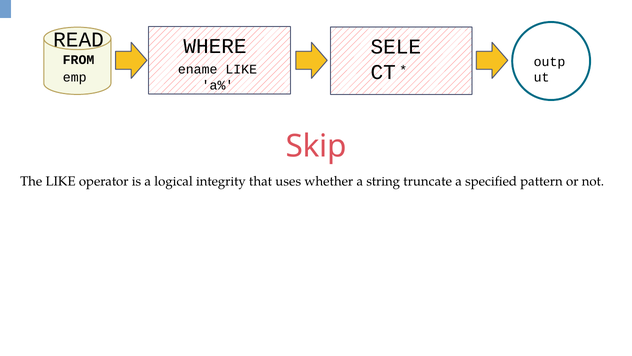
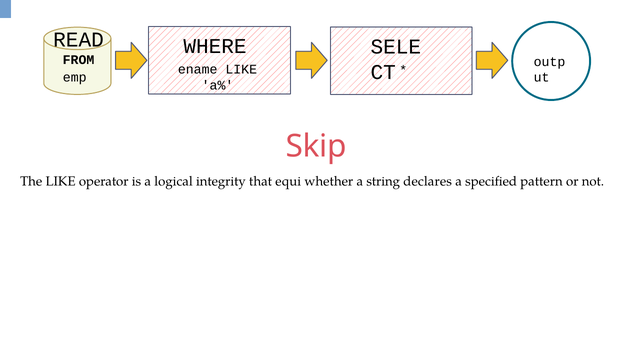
uses: uses -> equi (288, 181)
truncate: truncate -> declares (428, 181)
